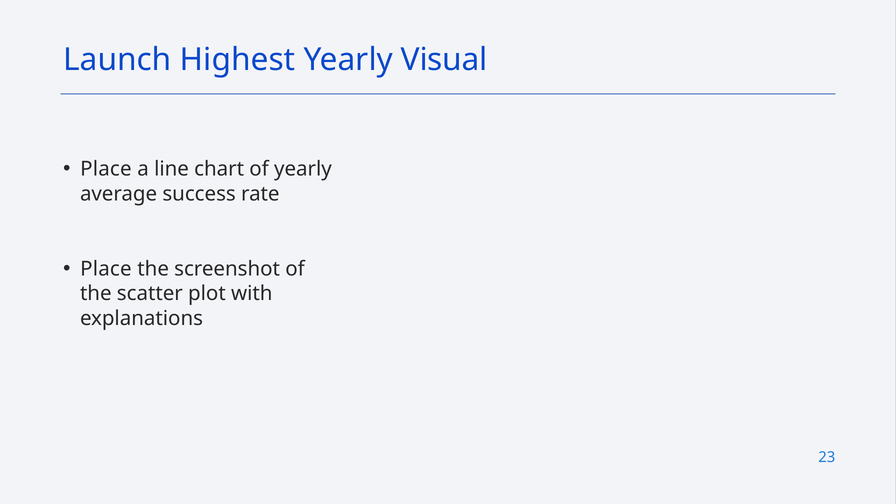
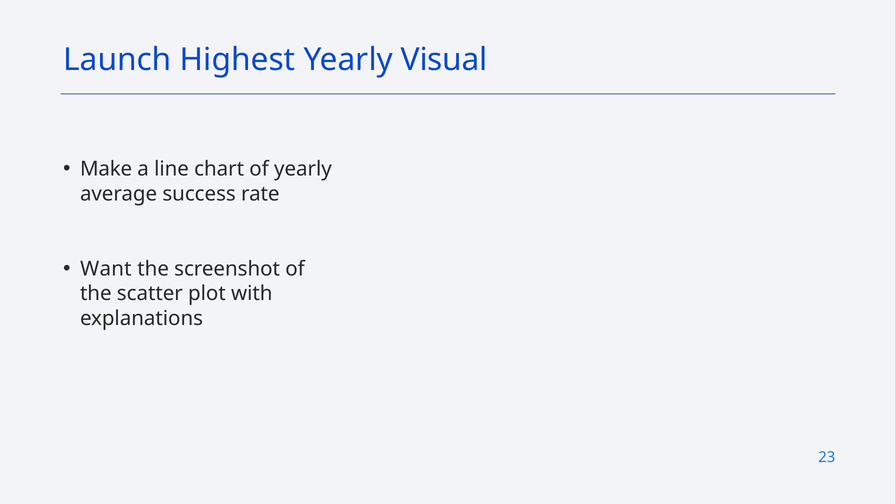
Place: Place -> Make (106, 169)
Place: Place -> Want (106, 269)
